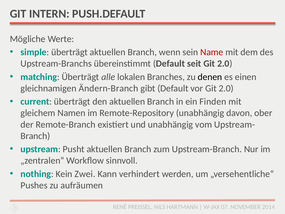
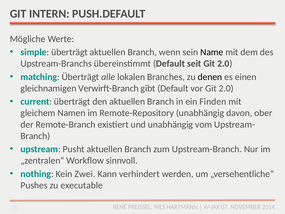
Name colour: red -> black (212, 52)
Ändern-Branch: Ändern-Branch -> Verwirft-Branch (109, 88)
aufräumen: aufräumen -> executable (82, 185)
